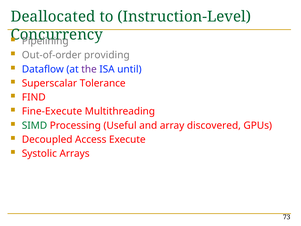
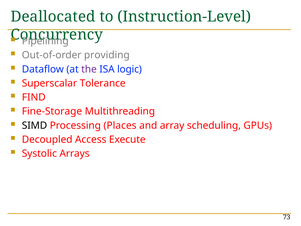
until: until -> logic (130, 69)
Fine-Execute: Fine-Execute -> Fine-Storage (52, 111)
SIMD colour: green -> black (34, 125)
Useful: Useful -> Places (120, 125)
discovered: discovered -> scheduling (214, 125)
